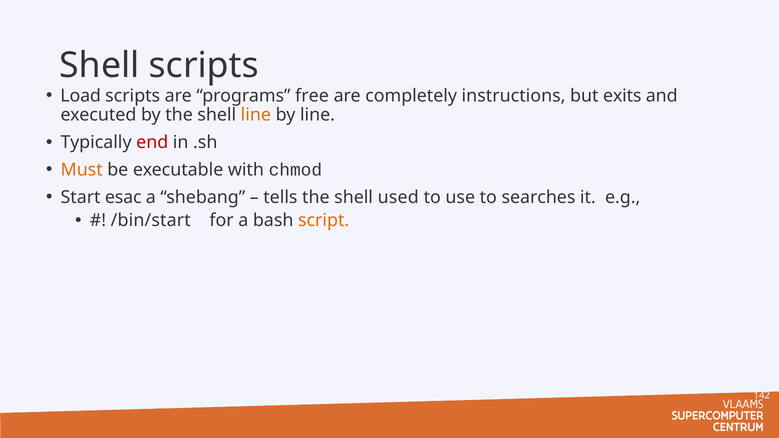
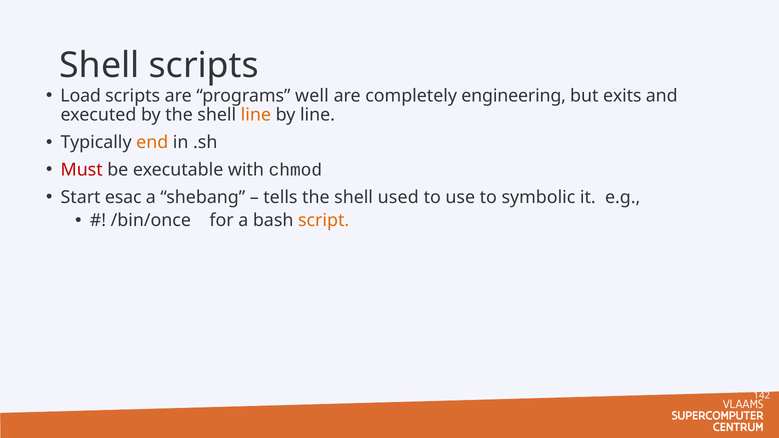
free: free -> well (312, 96)
instructions: instructions -> engineering (514, 96)
end colour: red -> orange (152, 142)
Must colour: orange -> red (82, 170)
searches: searches -> symbolic (538, 197)
/bin/start: /bin/start -> /bin/once (151, 221)
